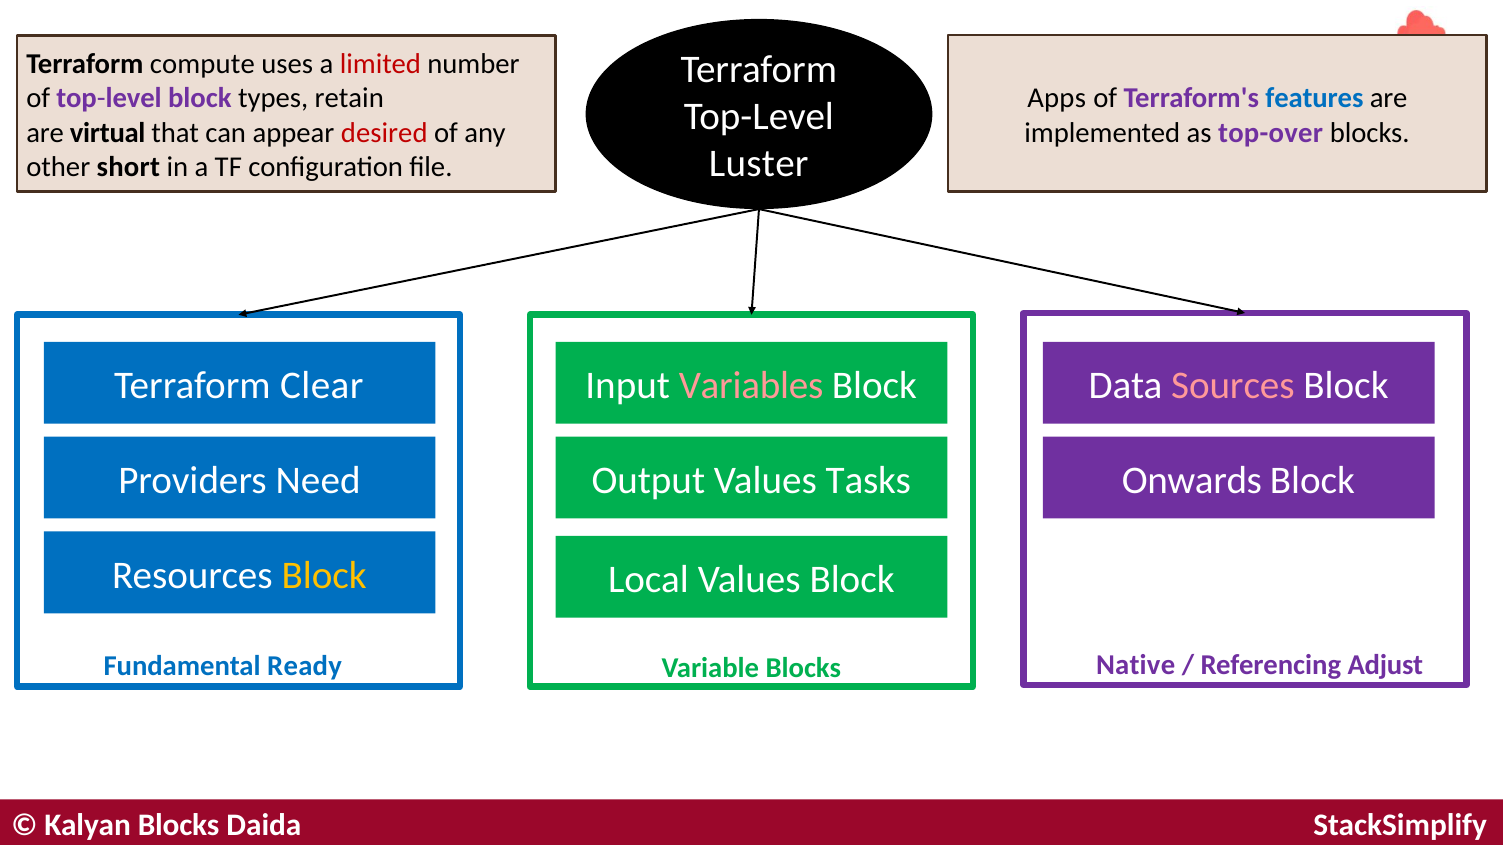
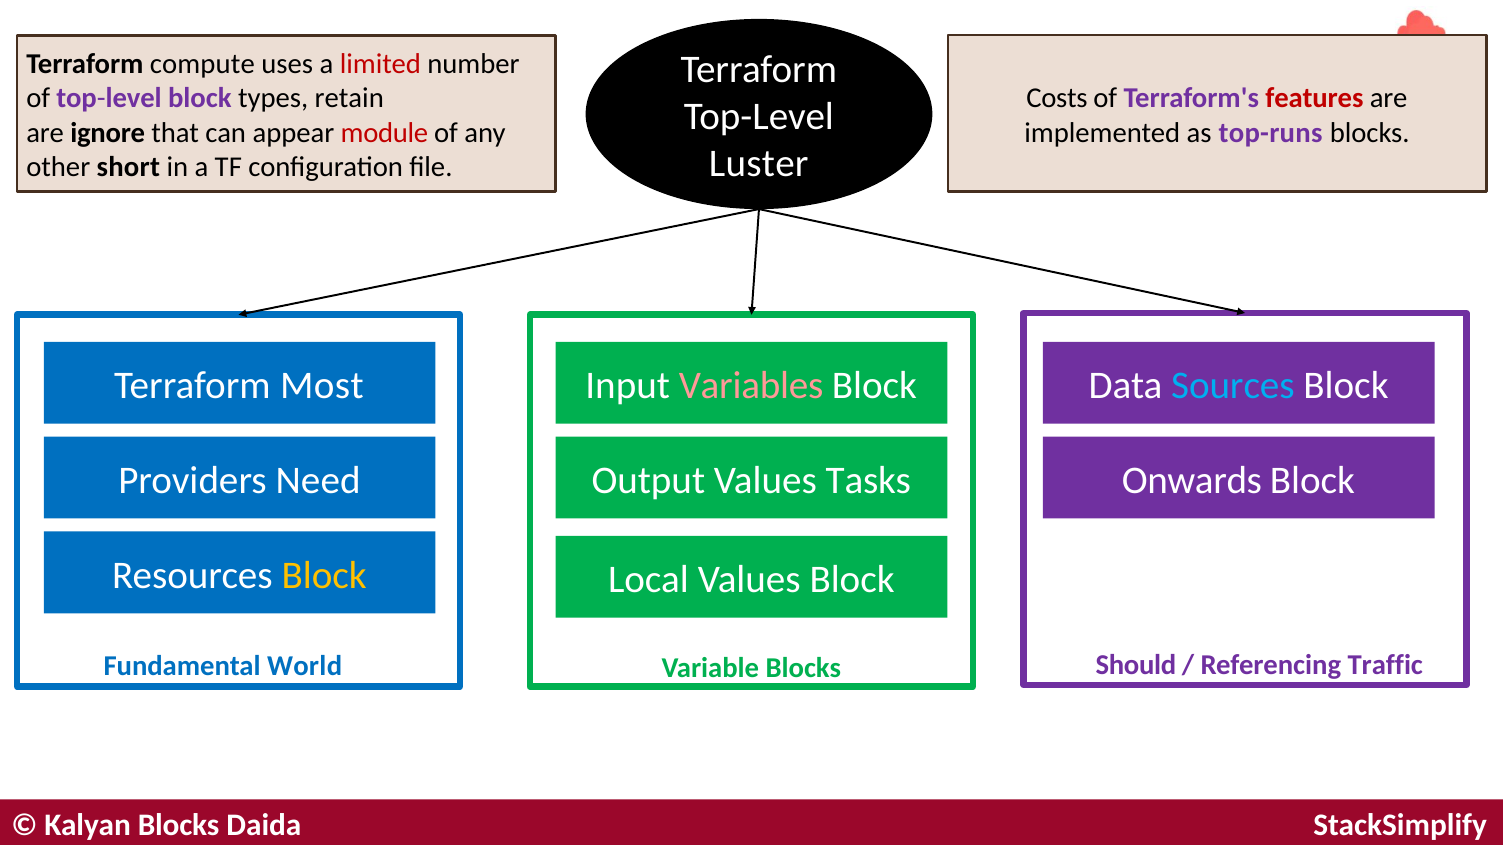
Apps: Apps -> Costs (1057, 98)
features colour: blue -> red (1314, 98)
virtual: virtual -> ignore (108, 133)
desired: desired -> module (384, 133)
top-over: top-over -> top-runs (1271, 133)
Clear: Clear -> Most (322, 386)
Sources colour: pink -> light blue (1233, 386)
Ready: Ready -> World (305, 667)
Native: Native -> Should (1136, 665)
Adjust: Adjust -> Traffic (1385, 665)
